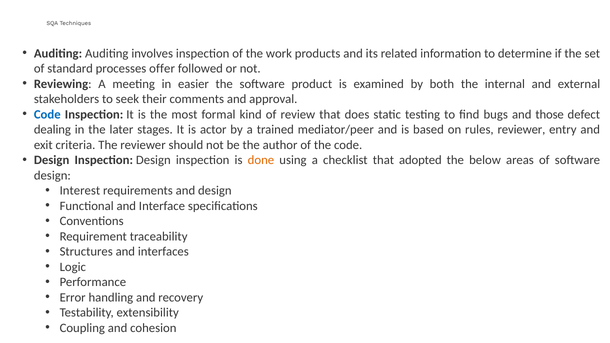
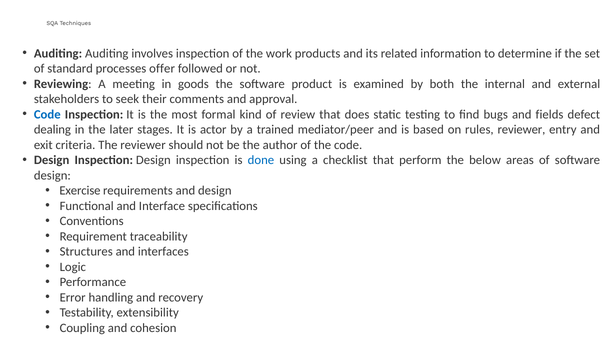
easier: easier -> goods (193, 84)
those: those -> fields (550, 114)
done colour: orange -> blue (261, 160)
adopted: adopted -> perform (420, 160)
Interest: Interest -> Exercise (80, 191)
